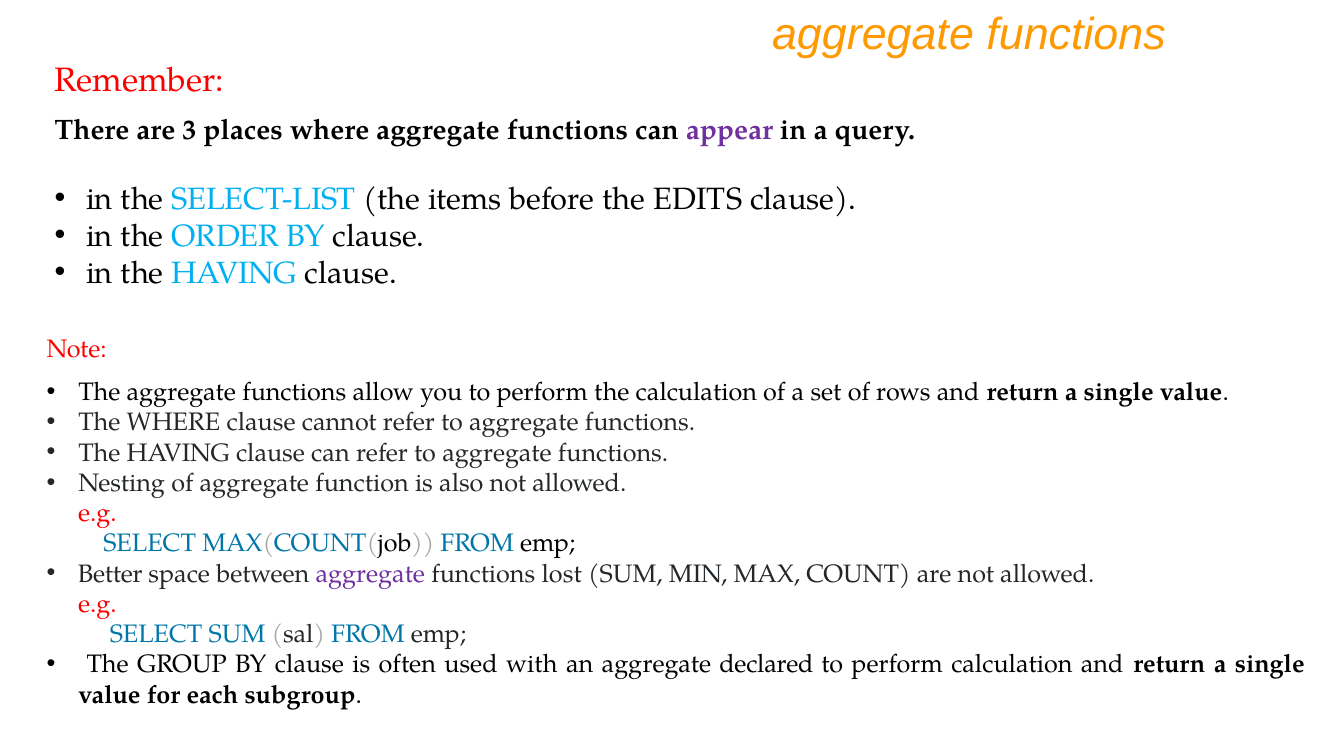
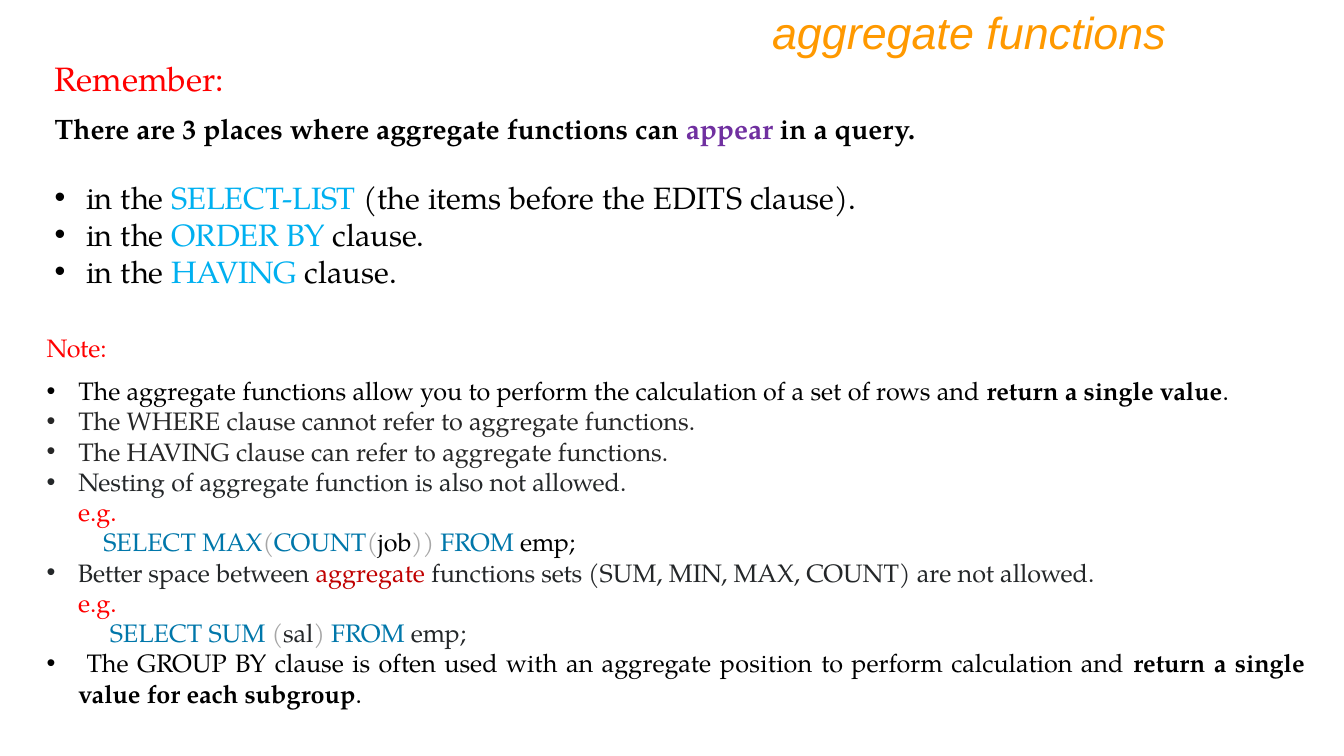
aggregate colour: purple -> red (370, 574)
lost: lost -> sets (562, 574)
declared: declared -> position (766, 665)
